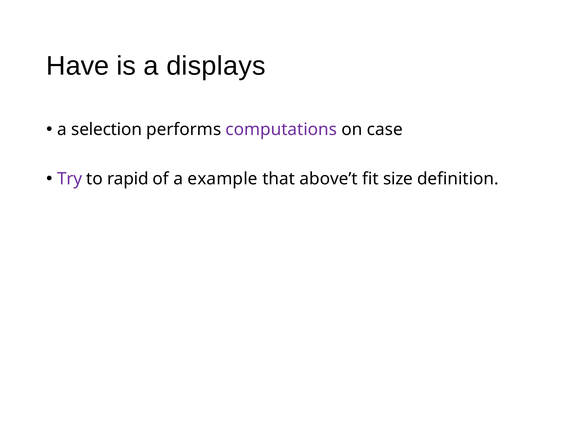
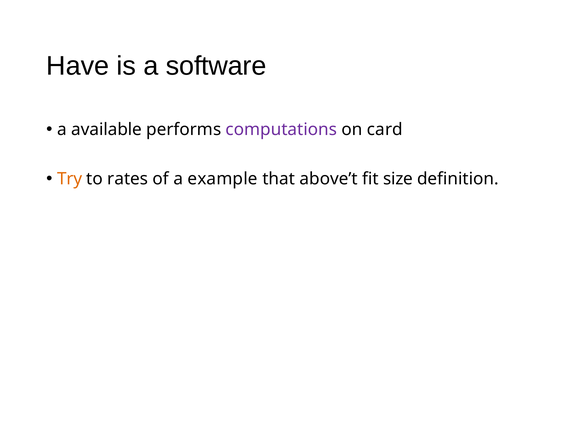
displays: displays -> software (216, 66)
selection: selection -> available (107, 129)
case: case -> card (385, 129)
Try colour: purple -> orange (70, 179)
rapid: rapid -> rates (128, 179)
